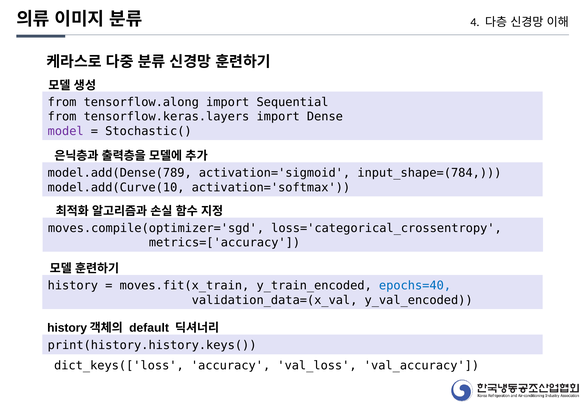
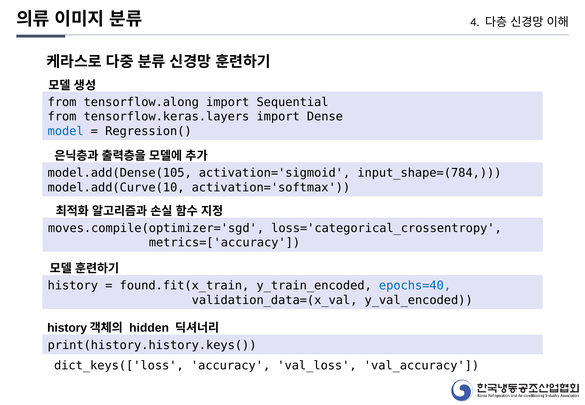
model colour: purple -> blue (66, 131)
Stochastic(: Stochastic( -> Regression( (148, 131)
model.add(Dense(789: model.add(Dense(789 -> model.add(Dense(105 (120, 173)
moves.fit(x_train: moves.fit(x_train -> found.fit(x_train (184, 286)
default: default -> hidden (149, 328)
